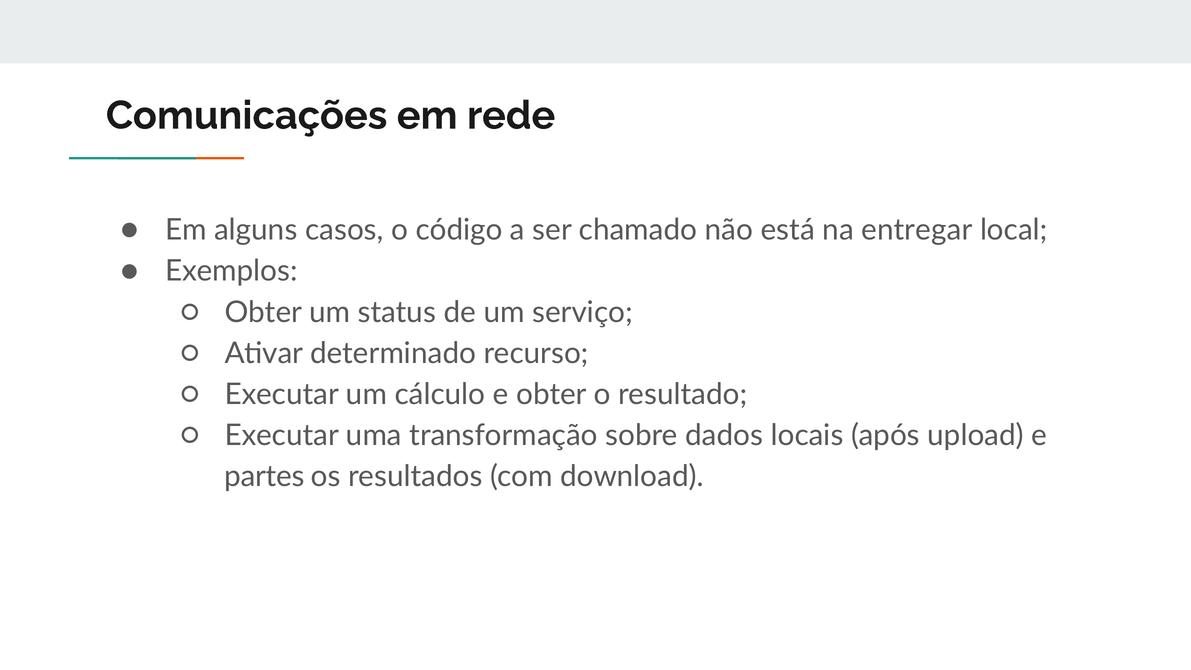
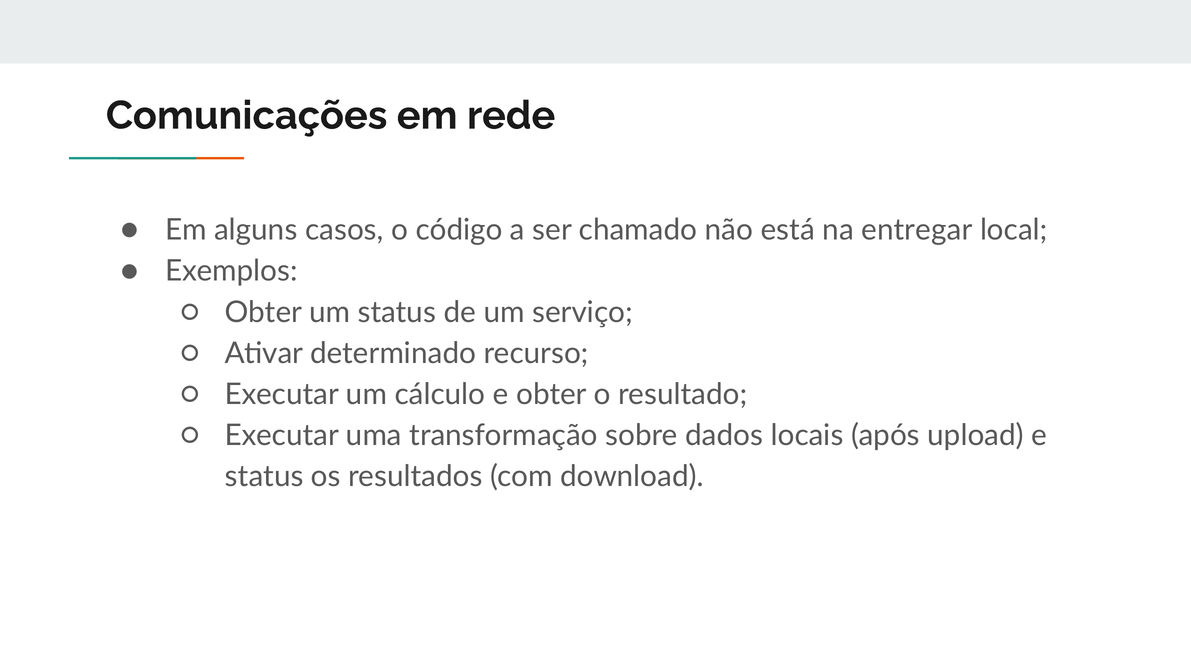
partes: partes -> status (264, 476)
